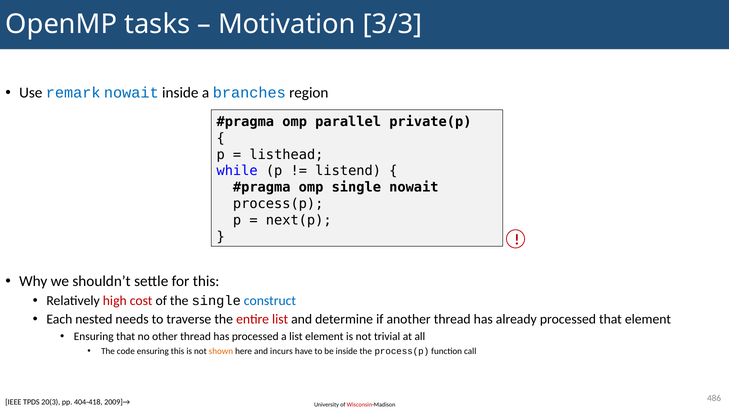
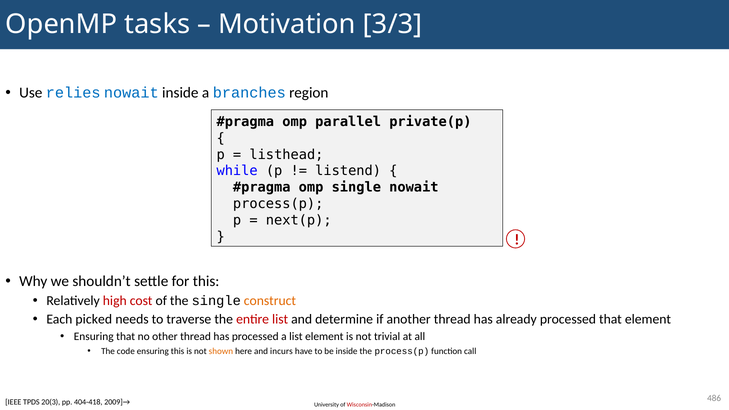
remark: remark -> relies (73, 93)
construct colour: blue -> orange (270, 301)
nested: nested -> picked (94, 319)
